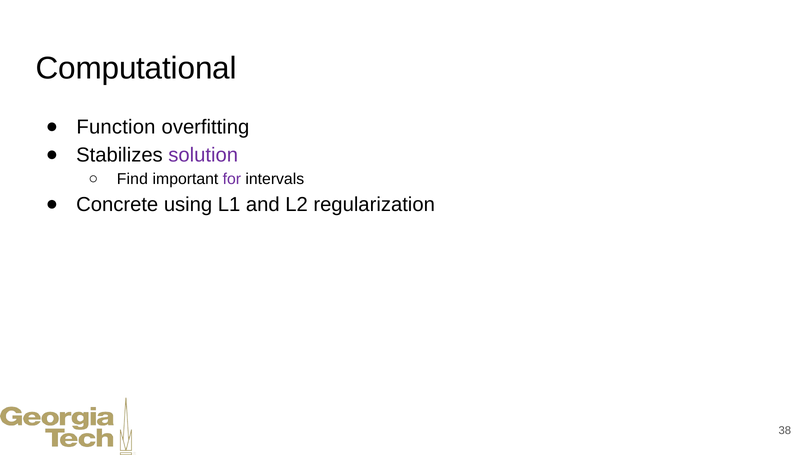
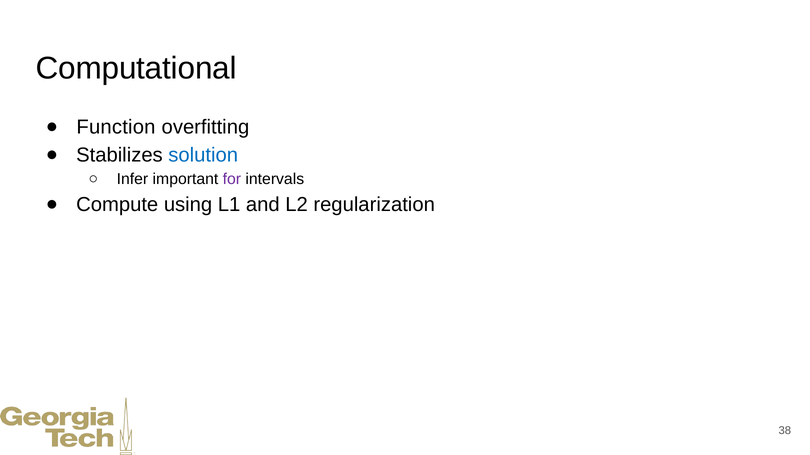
solution colour: purple -> blue (203, 155)
Find: Find -> Infer (132, 179)
Concrete: Concrete -> Compute (117, 205)
